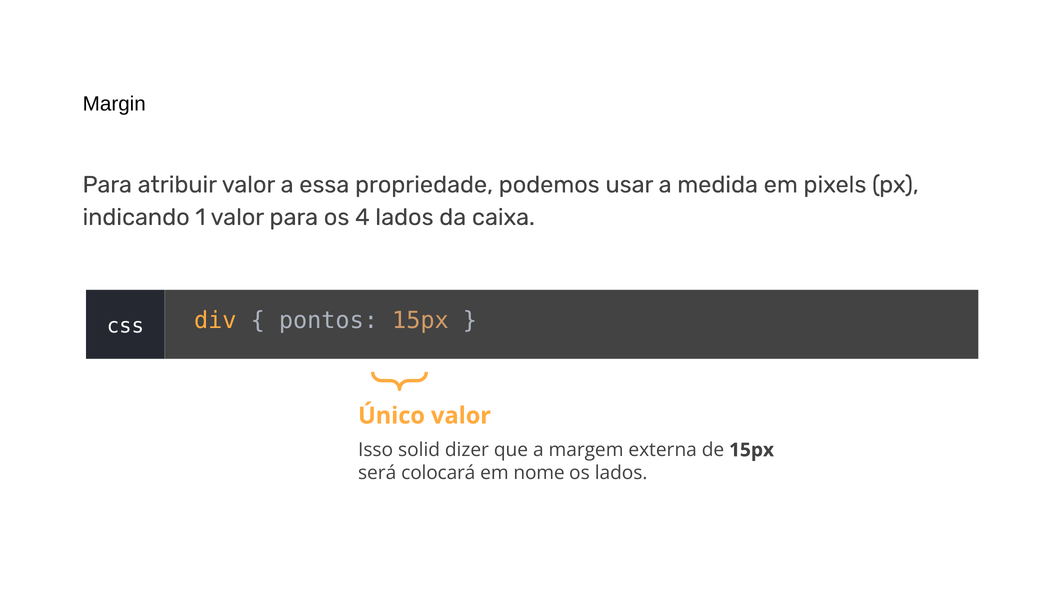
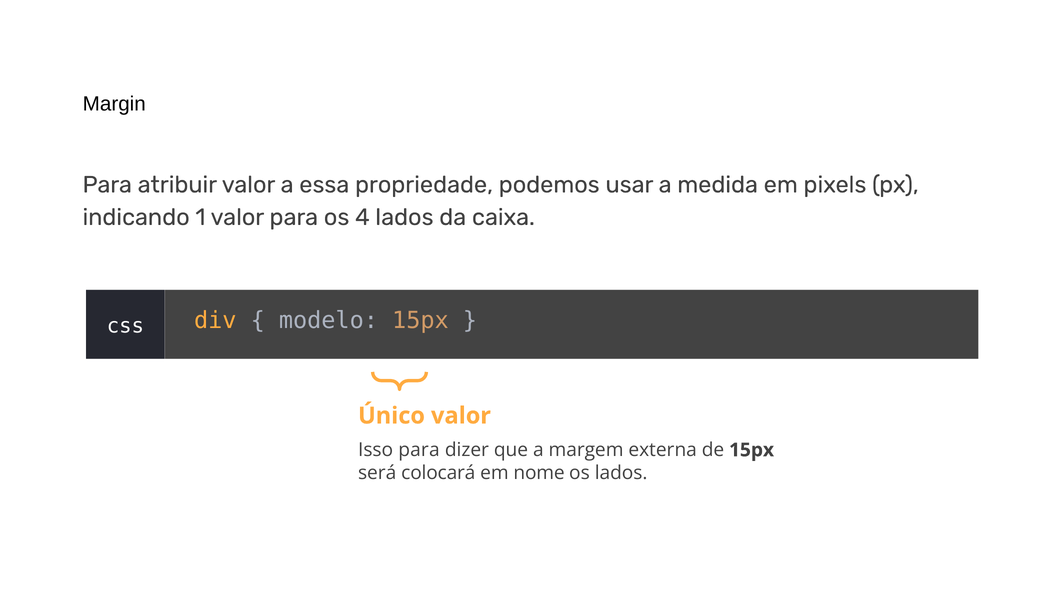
pontos: pontos -> modelo (328, 321)
Isso solid: solid -> para (419, 450)
